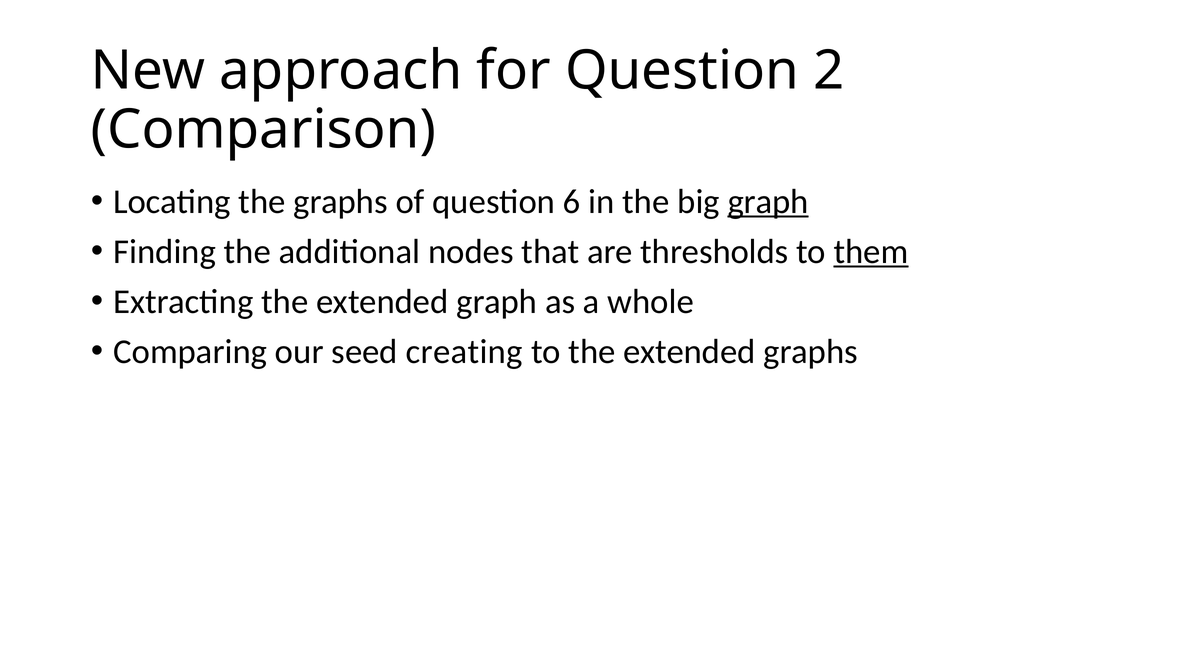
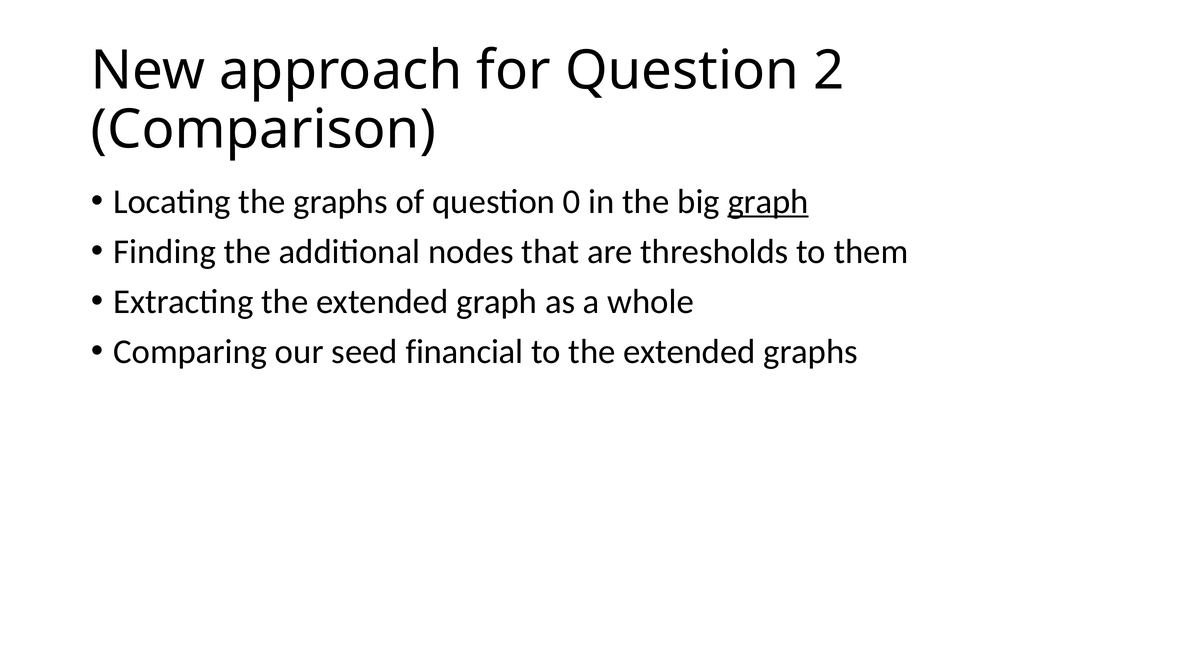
6: 6 -> 0 (572, 202)
them underline: present -> none (871, 252)
creating: creating -> financial (464, 351)
